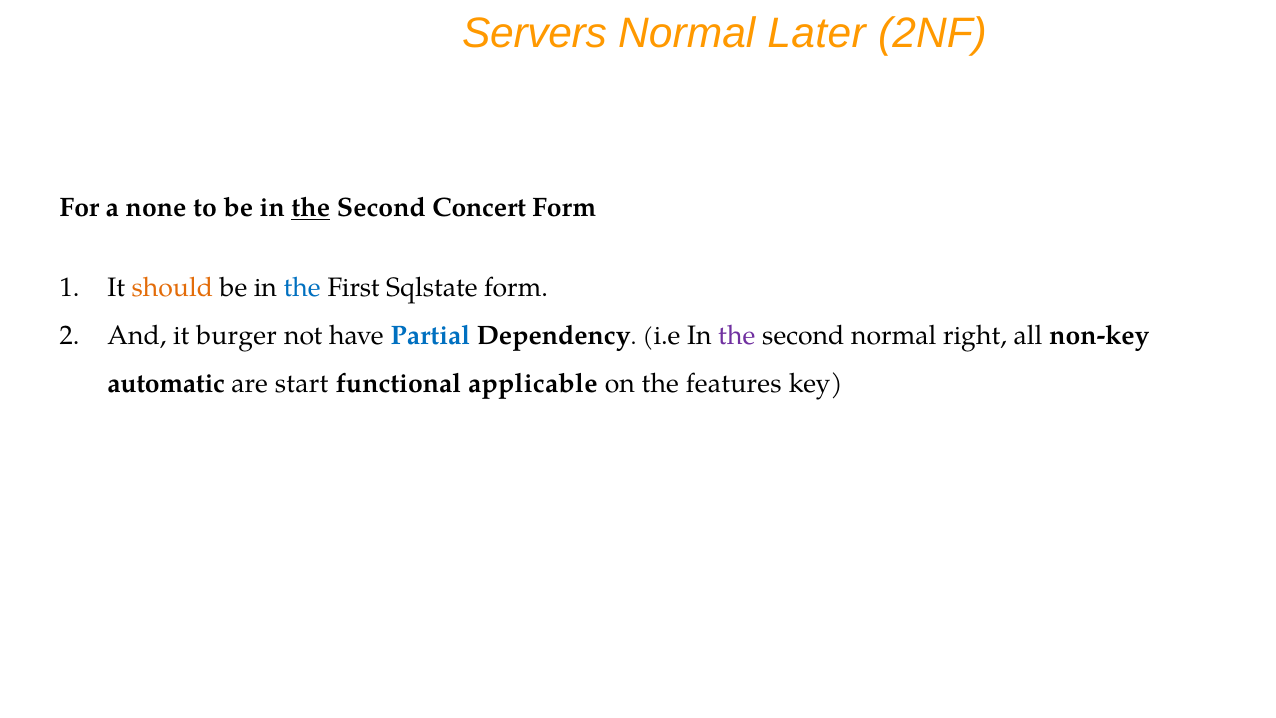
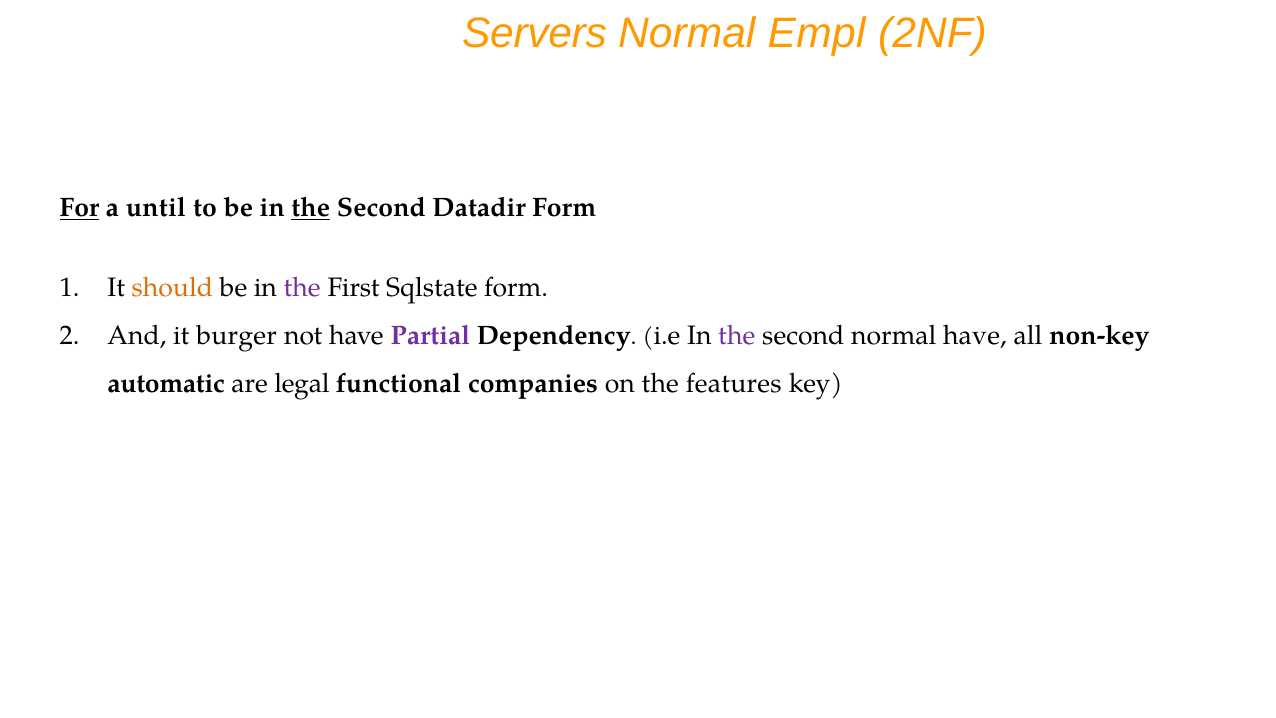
Later: Later -> Empl (817, 33)
For underline: none -> present (79, 208)
none: none -> until (156, 208)
Concert: Concert -> Datadir (479, 208)
the colour: blue -> purple (302, 288)
Partial colour: blue -> purple (430, 336)
normal right: right -> have (975, 336)
start: start -> legal (302, 384)
applicable: applicable -> companies (533, 384)
